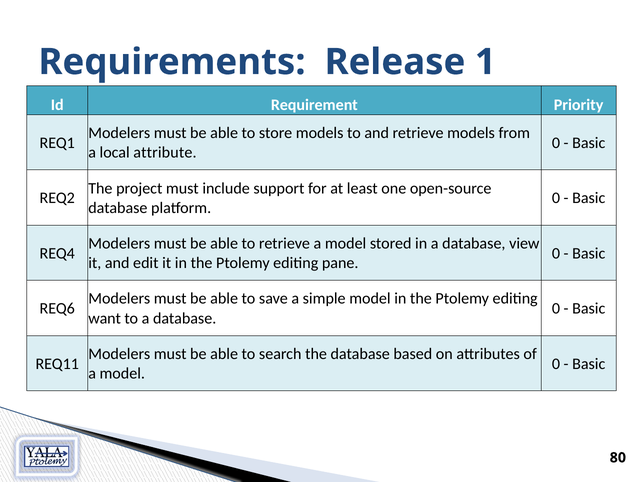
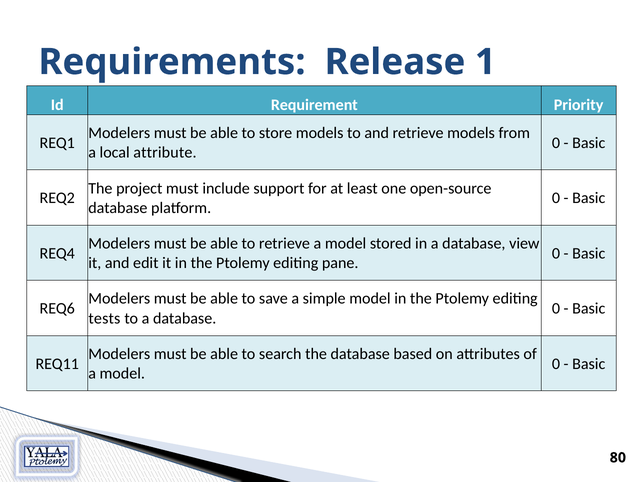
want: want -> tests (104, 318)
